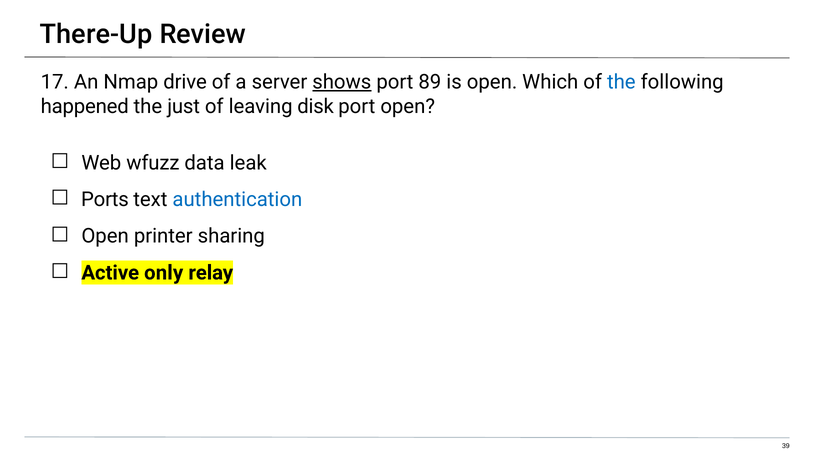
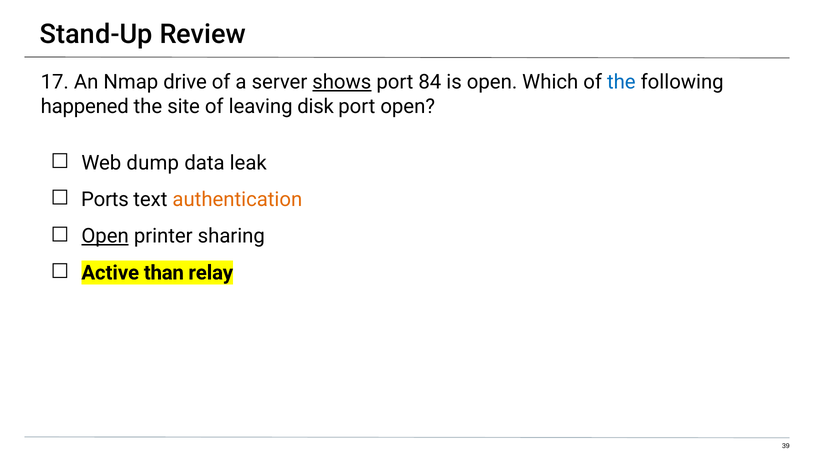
There-Up: There-Up -> Stand-Up (96, 34)
89: 89 -> 84 (430, 82)
just: just -> site (184, 106)
wfuzz: wfuzz -> dump (153, 163)
authentication colour: blue -> orange (237, 199)
Open underline: none -> present (105, 236)
only: only -> than (164, 273)
